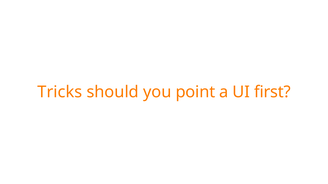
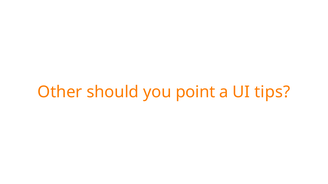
Tricks: Tricks -> Other (60, 92)
first: first -> tips (272, 92)
